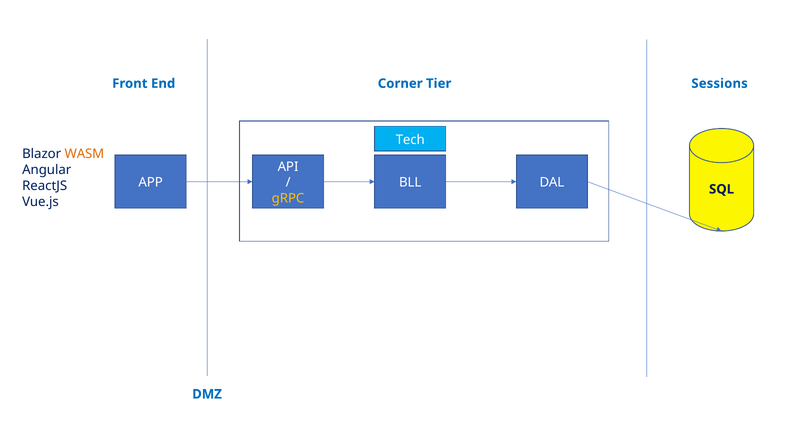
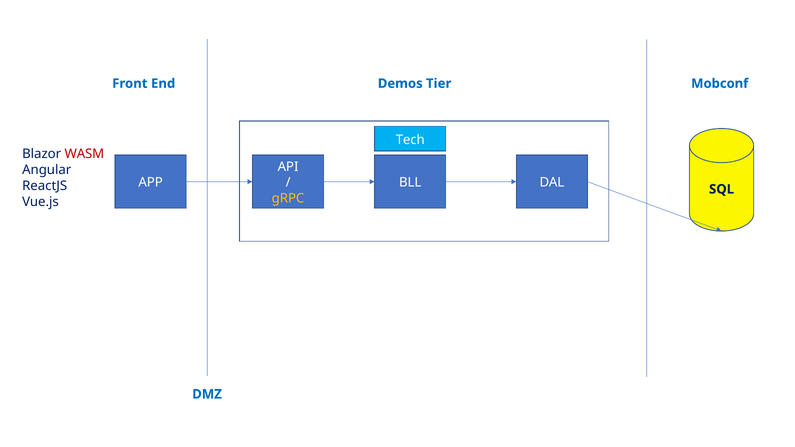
Corner: Corner -> Demos (400, 84)
Sessions: Sessions -> Mobconf (720, 84)
WASM colour: orange -> red (84, 154)
